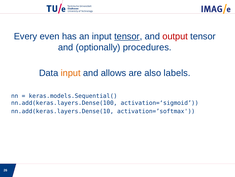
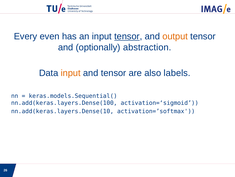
output colour: red -> orange (175, 36)
procedures: procedures -> abstraction (147, 47)
and allows: allows -> tensor (114, 73)
